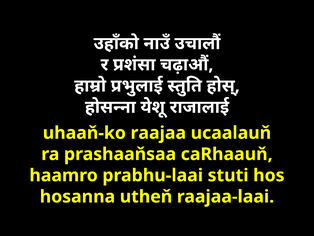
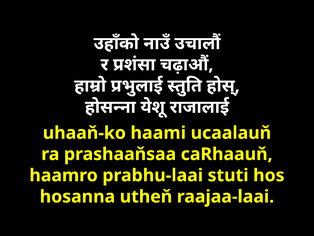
raajaa: raajaa -> haami (158, 133)
